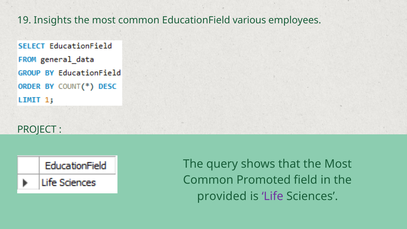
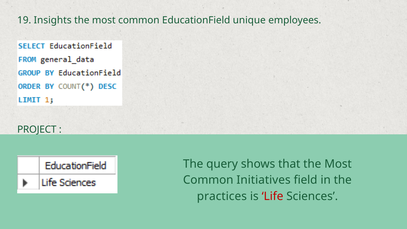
various: various -> unique (249, 20)
Promoted: Promoted -> Initiatives (264, 180)
provided: provided -> practices (222, 196)
Life colour: purple -> red (273, 196)
